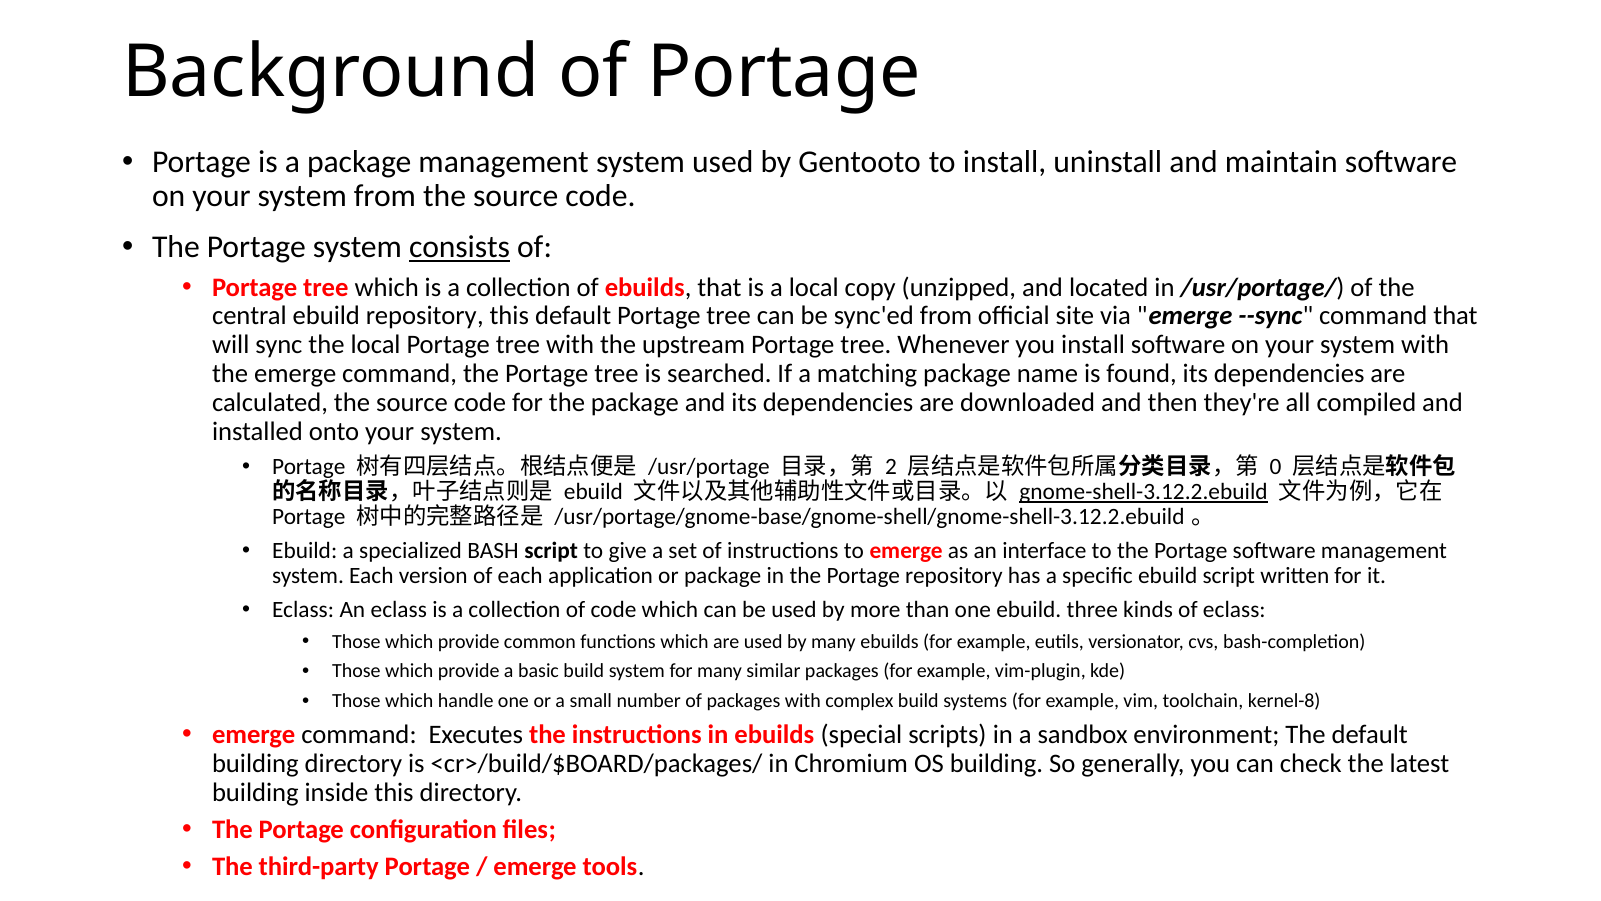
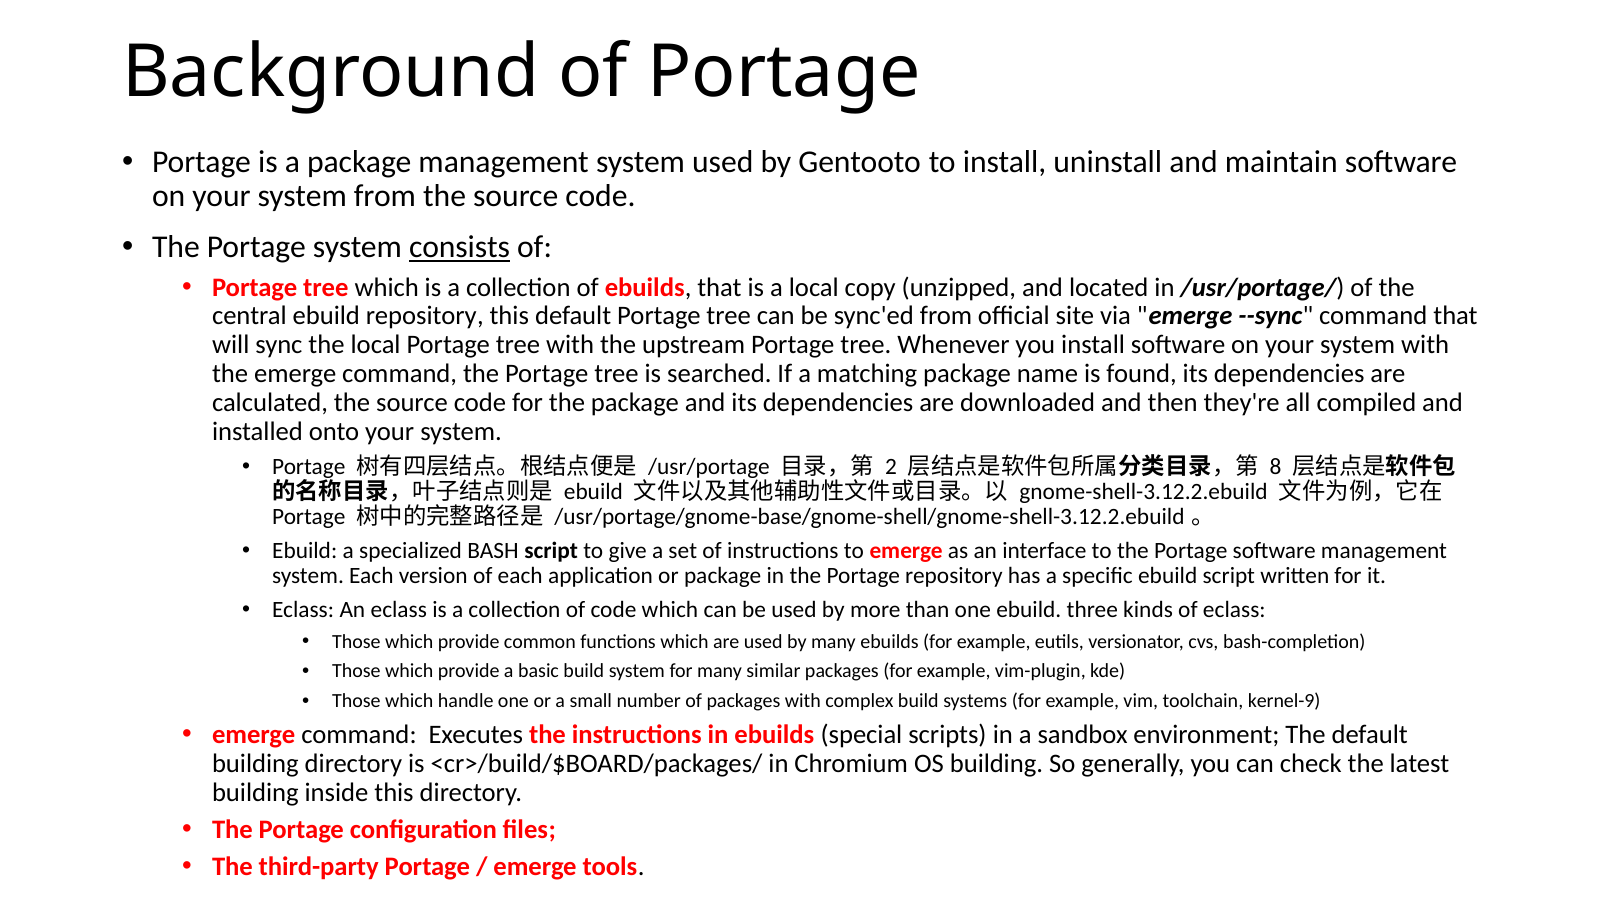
0: 0 -> 8 (1276, 466)
gnome-shell-3.12.2.ebuild underline: present -> none (1144, 492)
kernel-8: kernel-8 -> kernel-9 (1284, 701)
